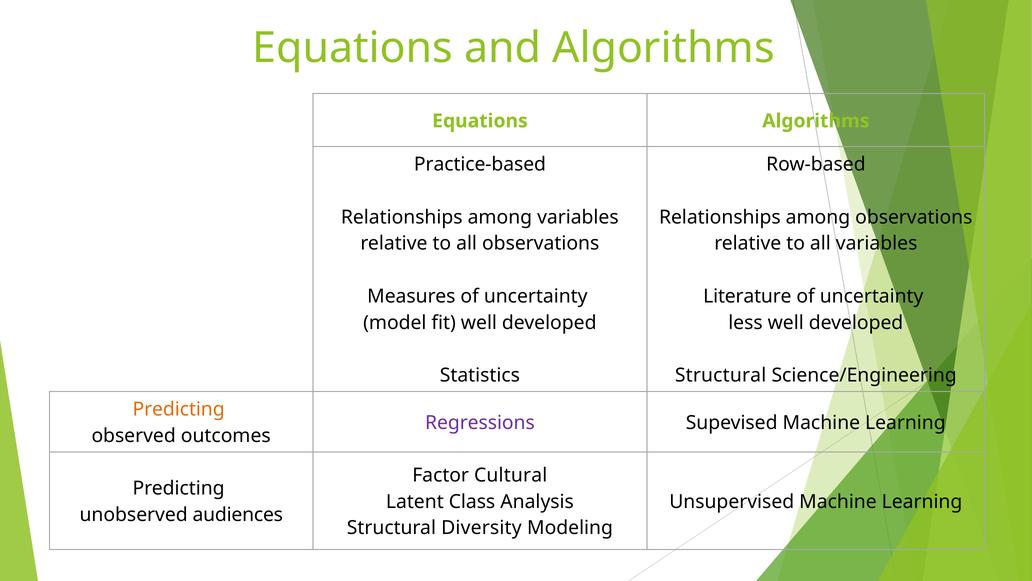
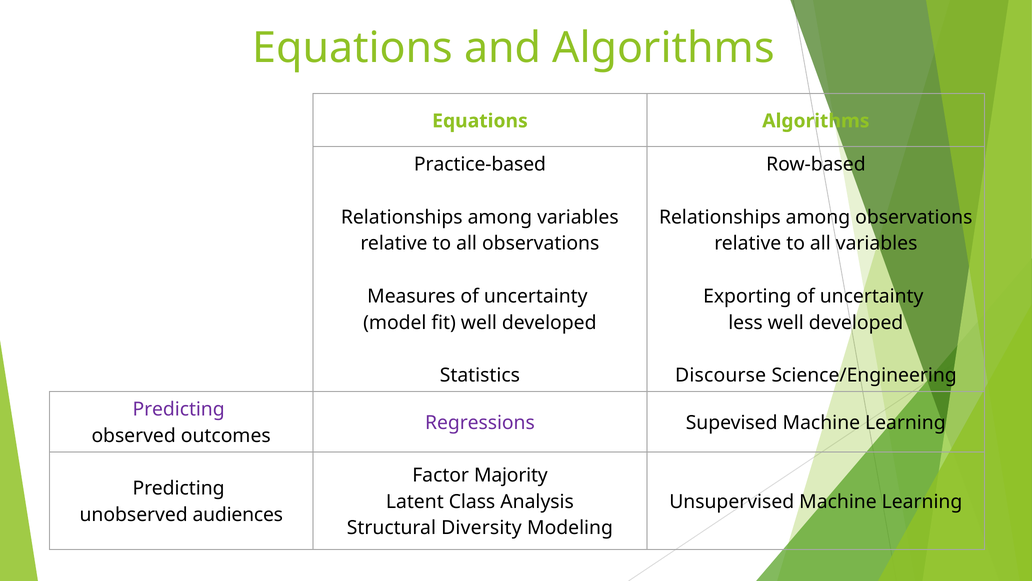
Literature: Literature -> Exporting (747, 296)
Structural: Structural -> Discourse (721, 375)
Predicting colour: orange -> purple (179, 409)
Cultural: Cultural -> Majority (511, 475)
